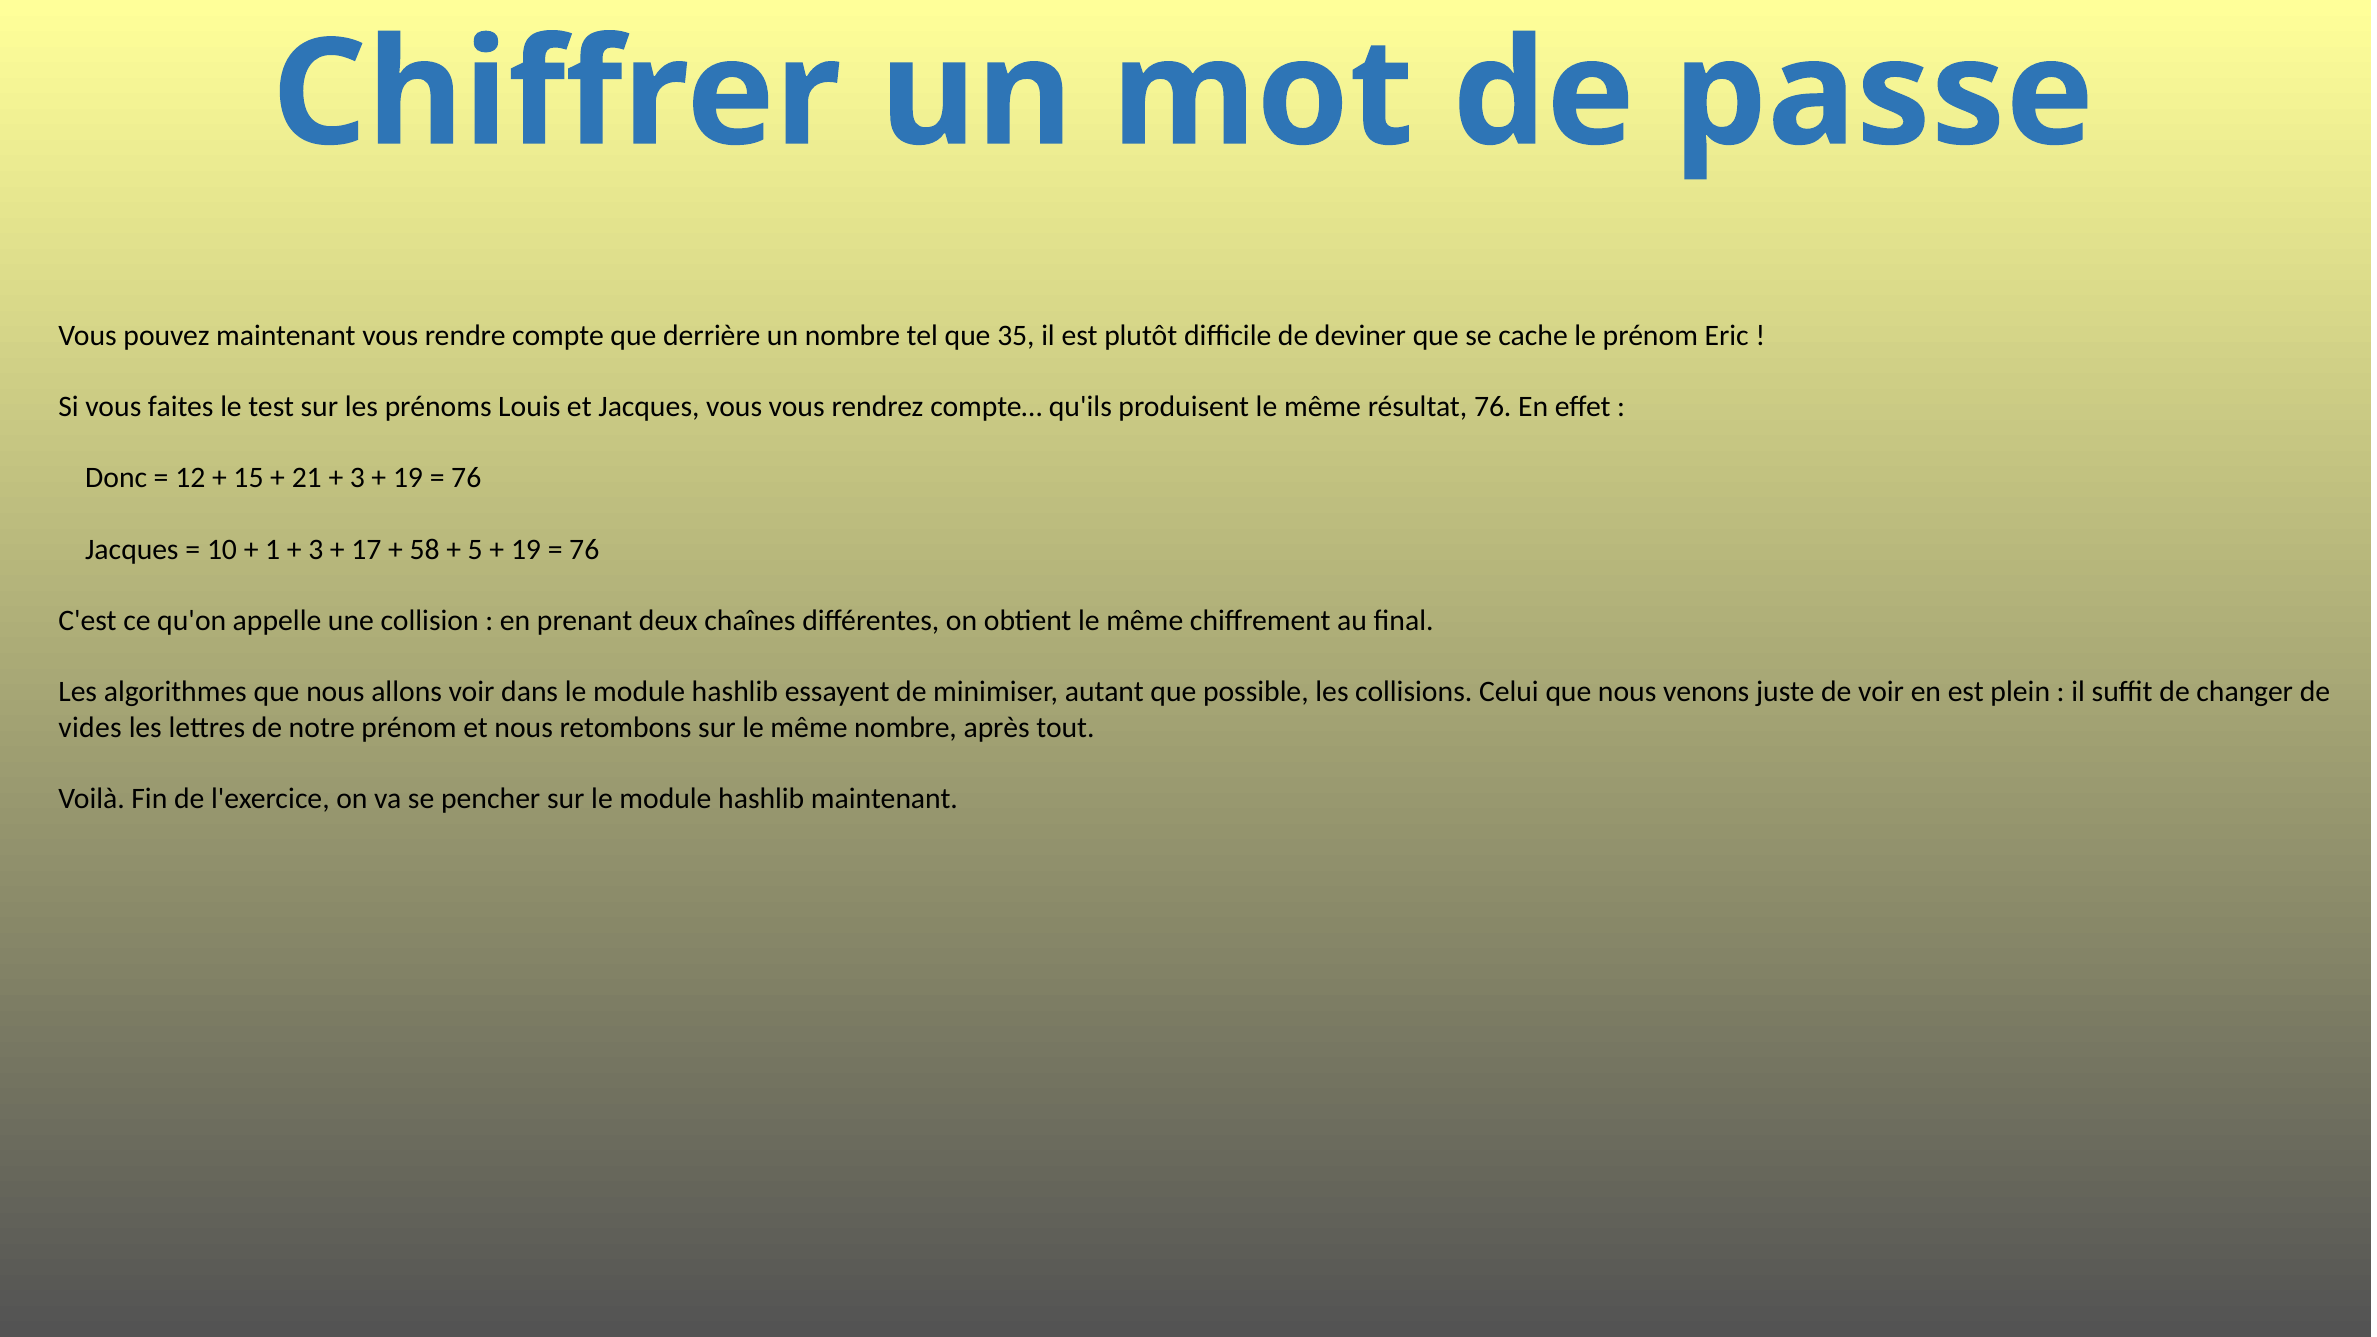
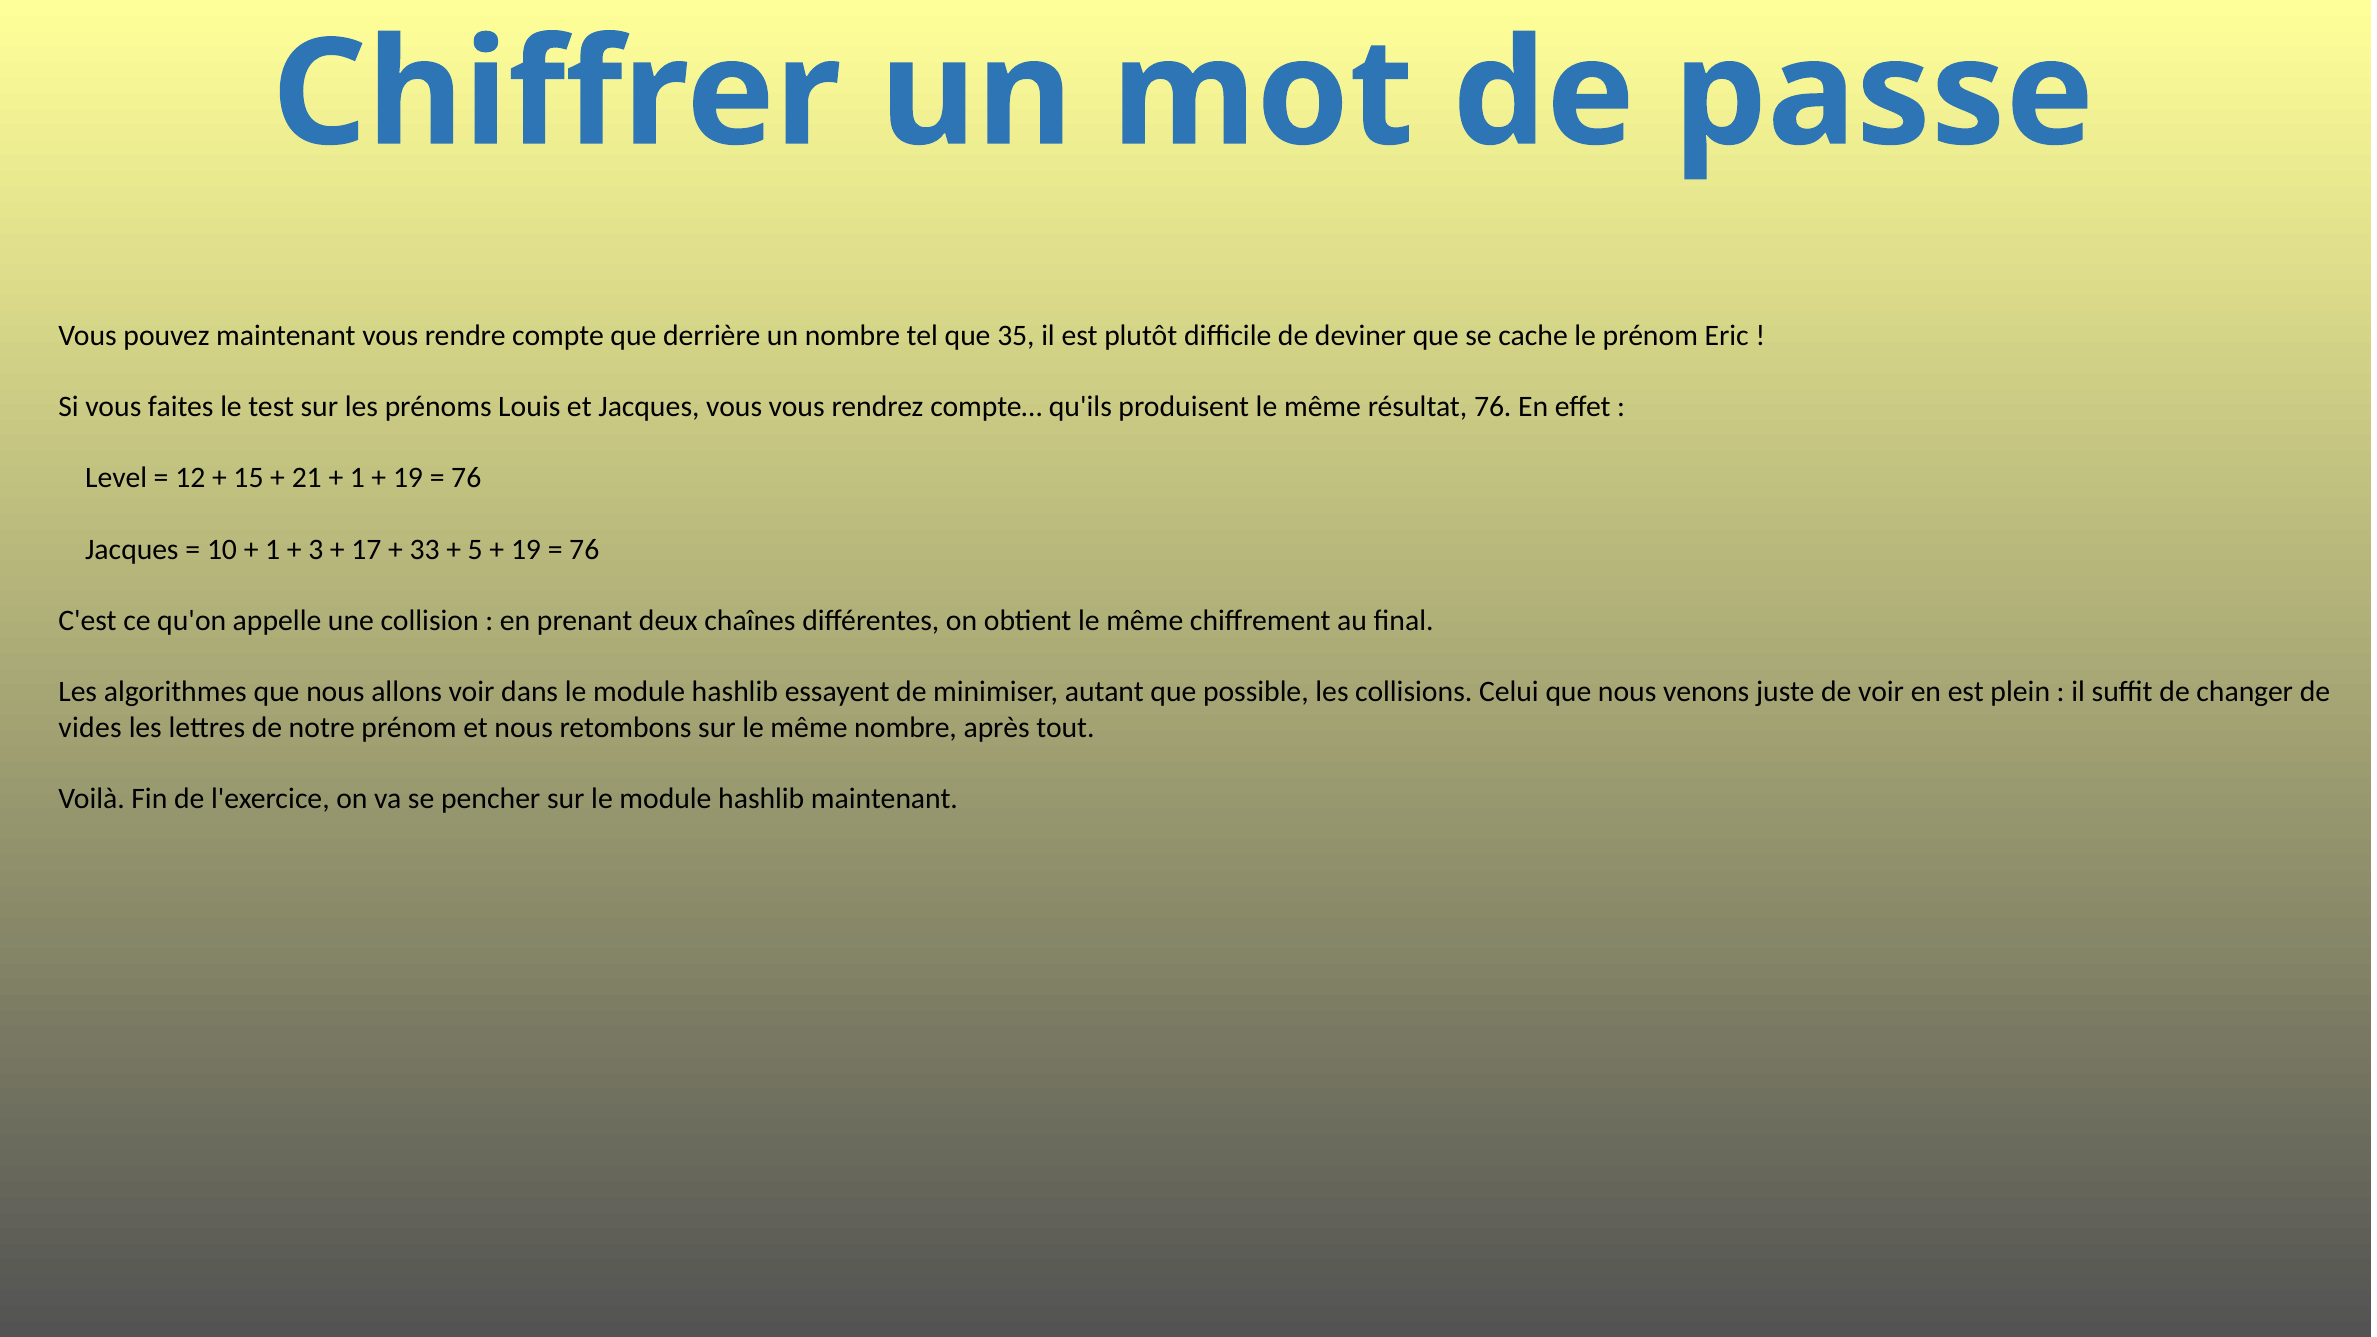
Donc: Donc -> Level (116, 478)
3: 3 -> 1 (357, 478)
58: 58 -> 33 (425, 550)
